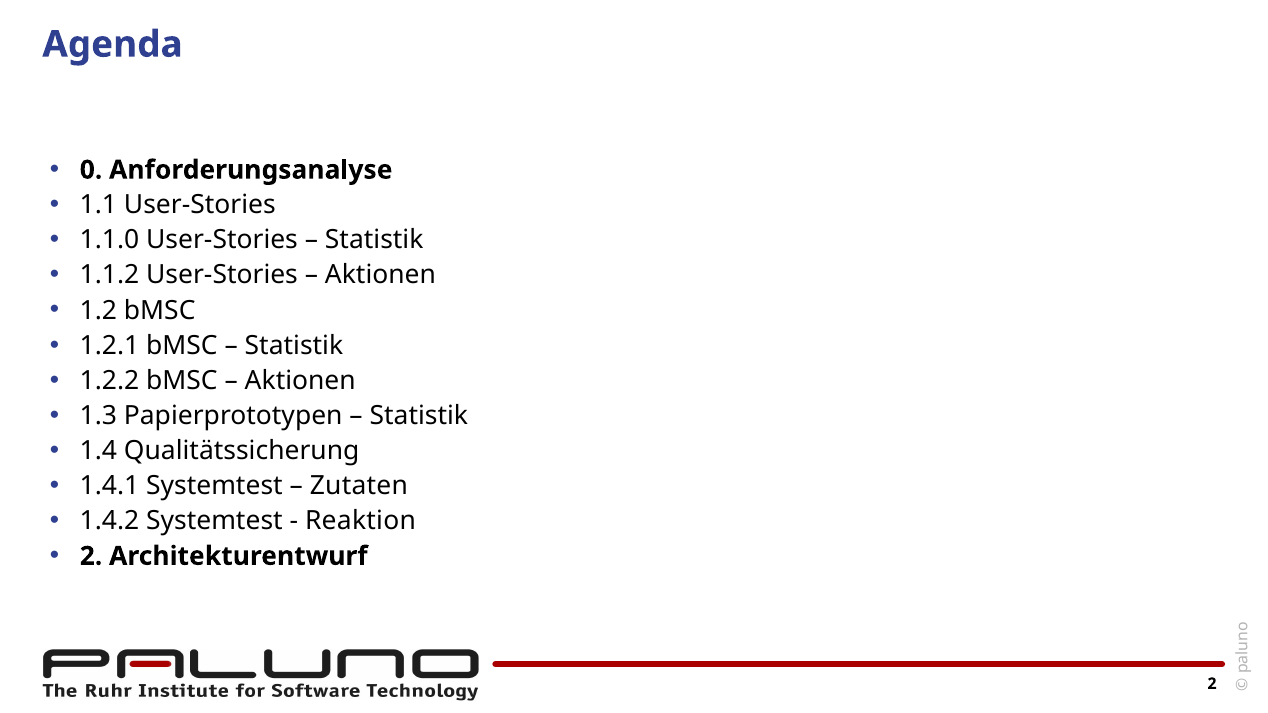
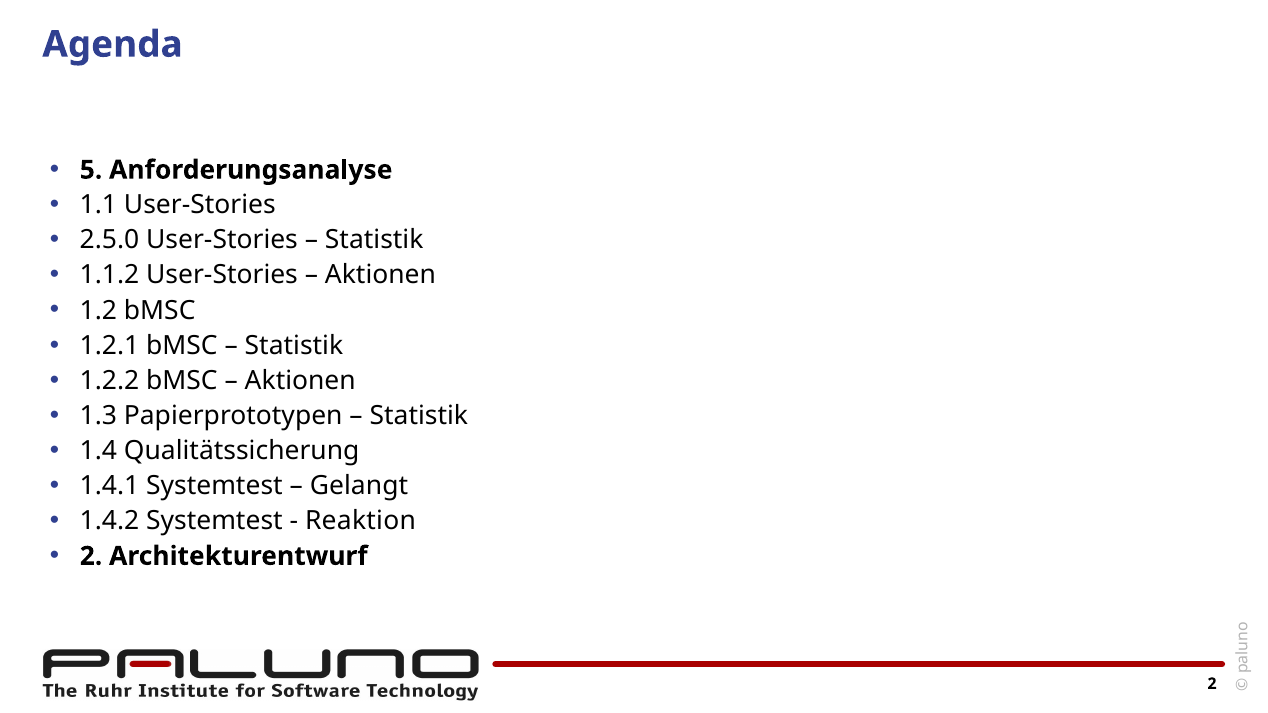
0: 0 -> 5 (91, 170)
1.1.0: 1.1.0 -> 2.5.0 (109, 240)
Zutaten: Zutaten -> Gelangt (359, 486)
